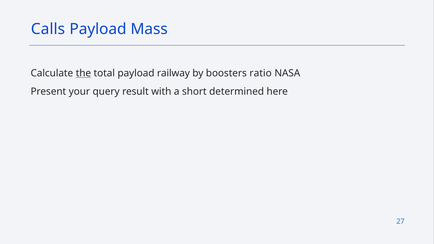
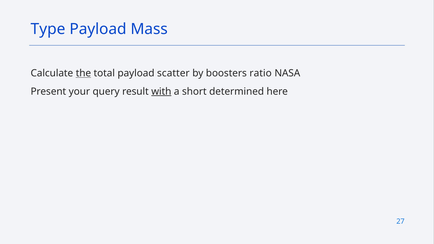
Calls: Calls -> Type (48, 29)
railway: railway -> scatter (173, 73)
with underline: none -> present (161, 91)
